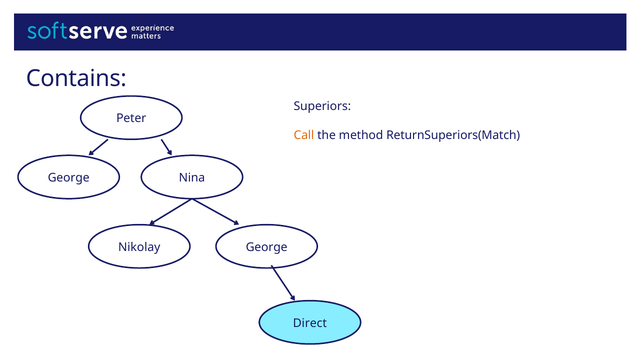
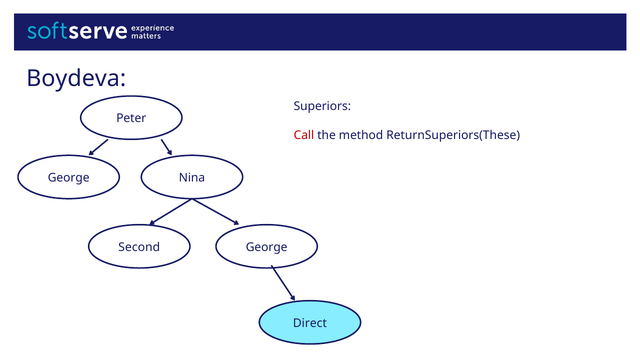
Contains: Contains -> Boydeva (76, 78)
Call colour: orange -> red (304, 135)
ReturnSuperiors(Match: ReturnSuperiors(Match -> ReturnSuperiors(These (453, 135)
Nikolay: Nikolay -> Second (139, 247)
